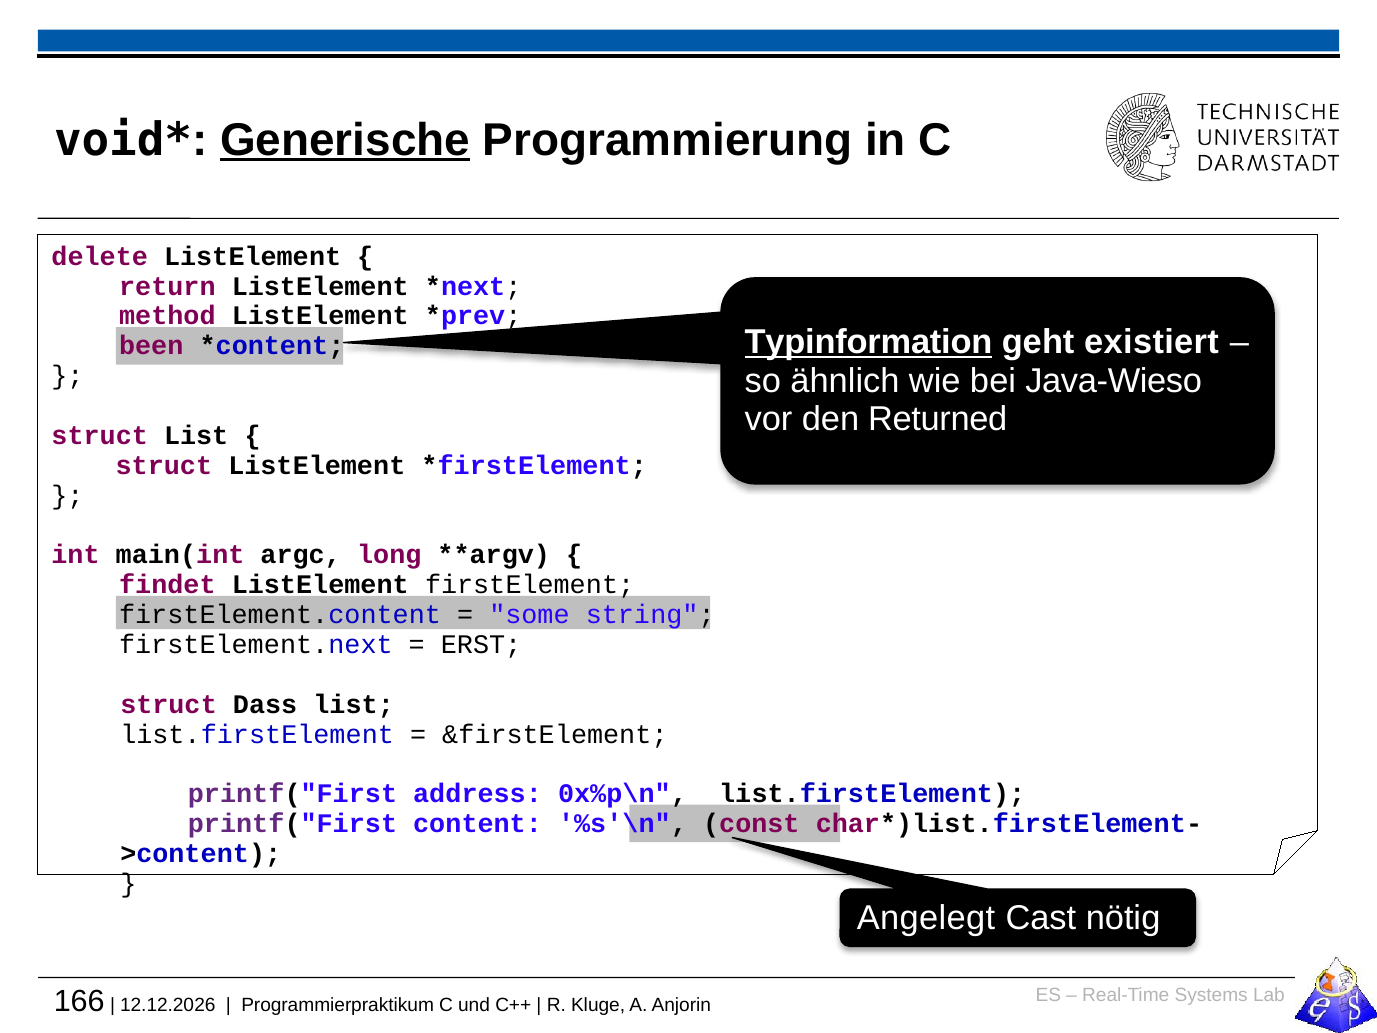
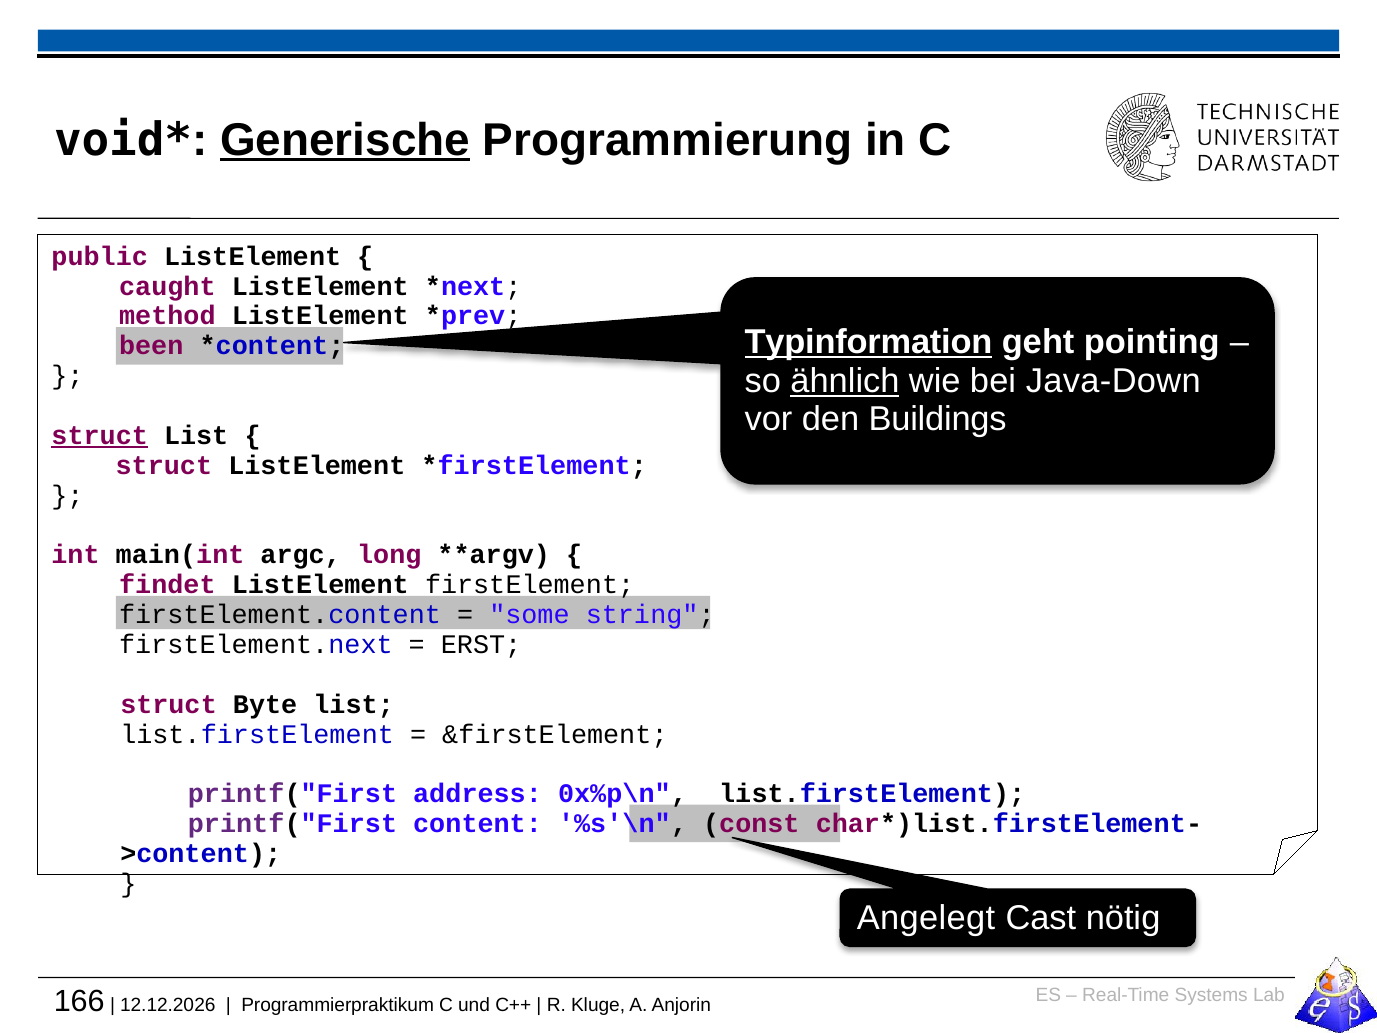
delete: delete -> public (100, 256)
return: return -> caught (167, 286)
existiert: existiert -> pointing (1152, 342)
ähnlich underline: none -> present (845, 381)
Java-Wieso: Java-Wieso -> Java-Down (1113, 381)
Returned: Returned -> Buildings (938, 419)
struct underline: none -> present (100, 435)
Dass: Dass -> Byte (265, 704)
